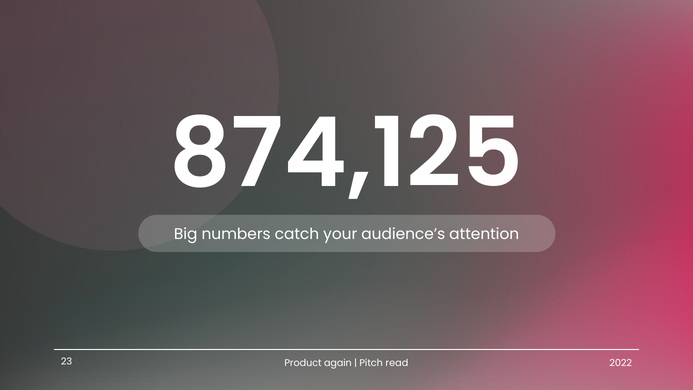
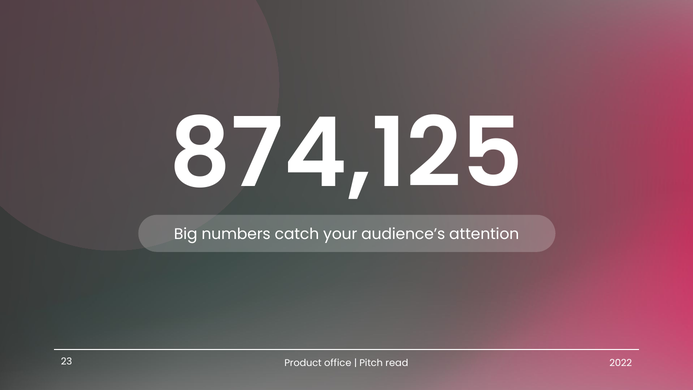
again: again -> office (338, 363)
